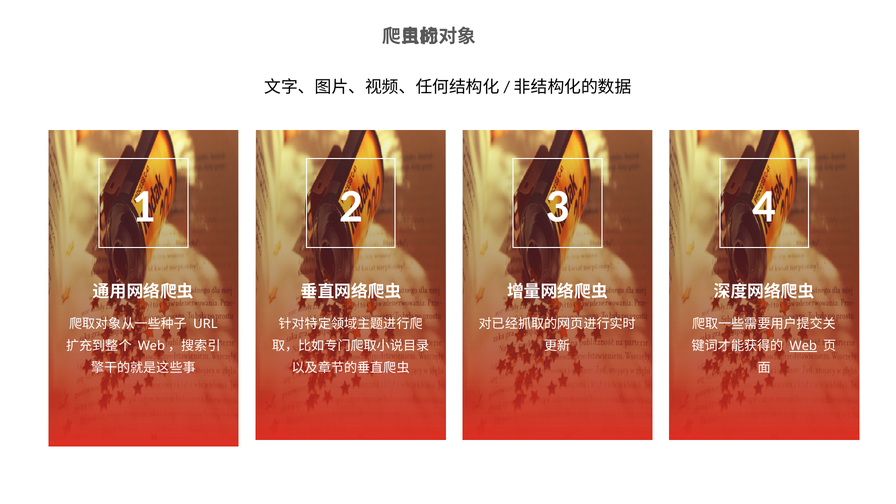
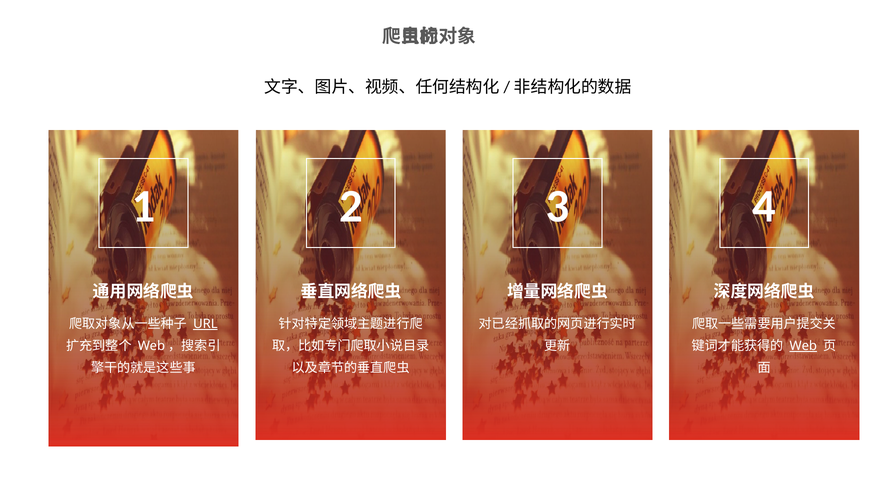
URL underline: none -> present (205, 324)
